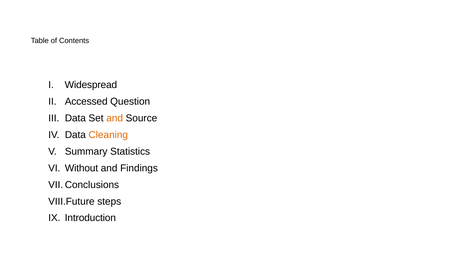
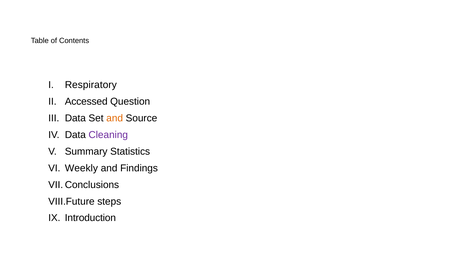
Widespread: Widespread -> Respiratory (91, 85)
Cleaning colour: orange -> purple (108, 135)
Without: Without -> Weekly (81, 168)
